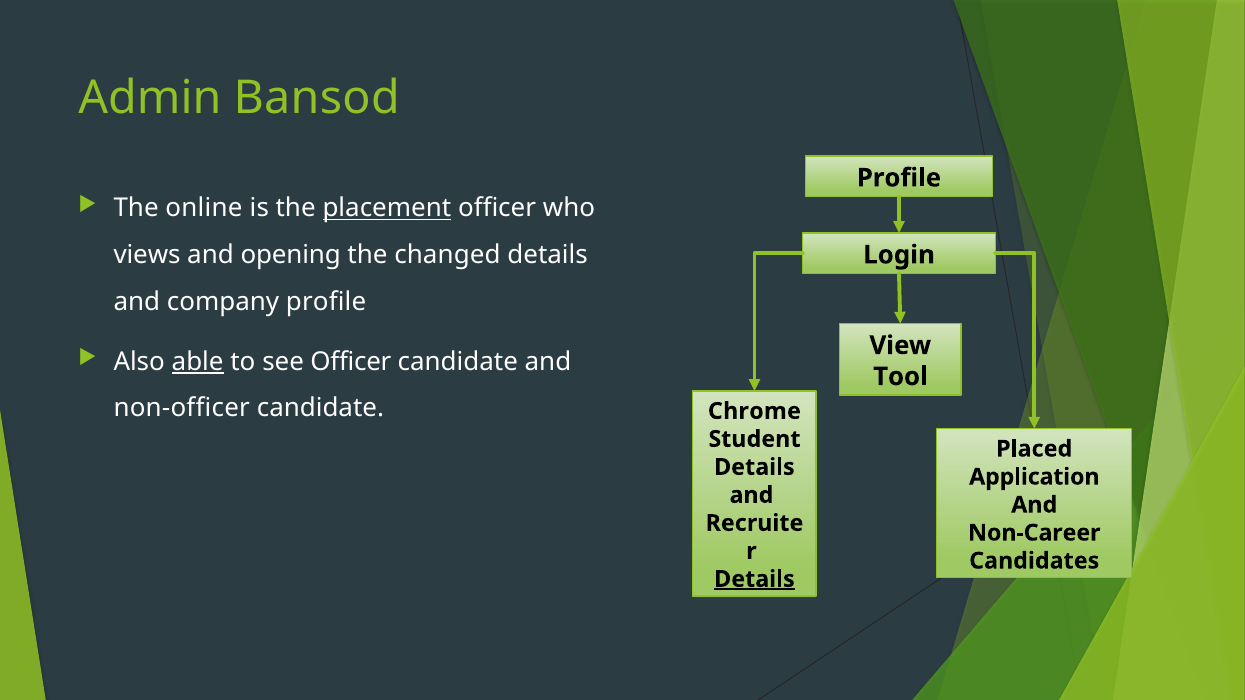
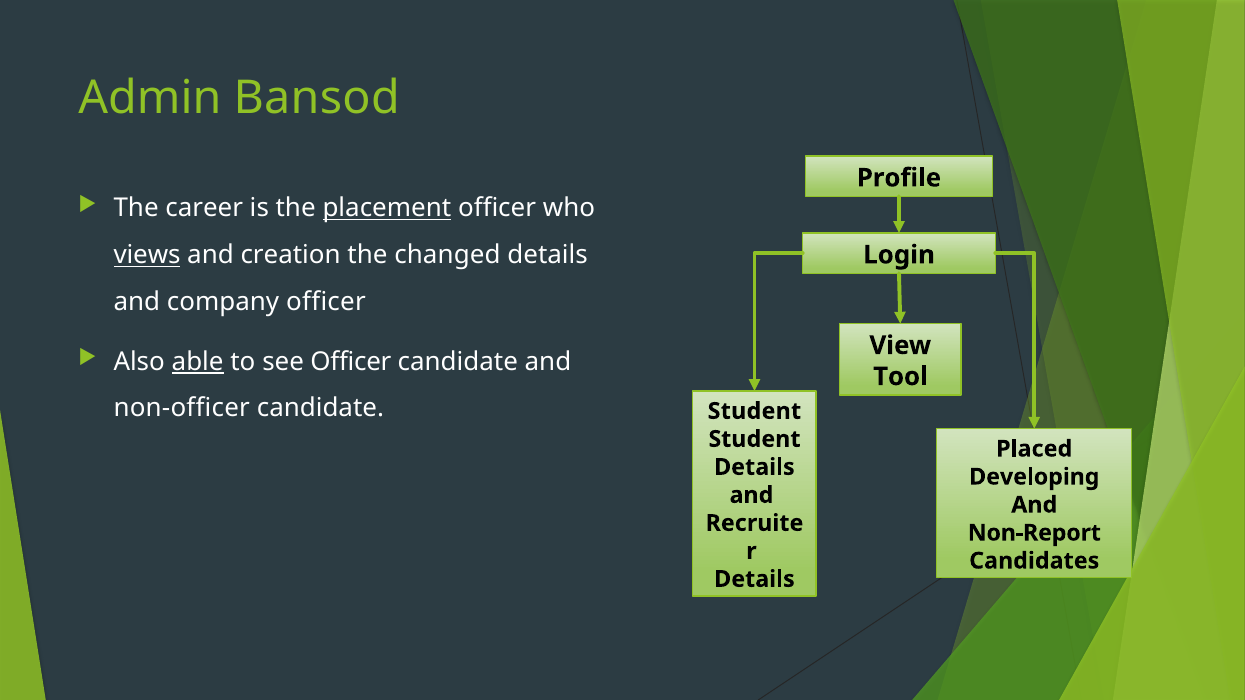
online: online -> career (204, 208)
views underline: none -> present (147, 255)
opening: opening -> creation (291, 255)
company profile: profile -> officer (326, 302)
Chrome: Chrome -> Student (754, 411)
Application: Application -> Developing (1034, 477)
Non-Career: Non-Career -> Non-Report (1034, 533)
Details underline: present -> none (754, 579)
